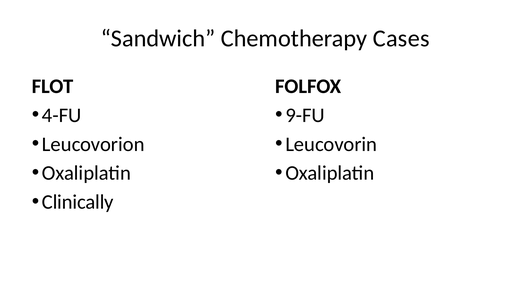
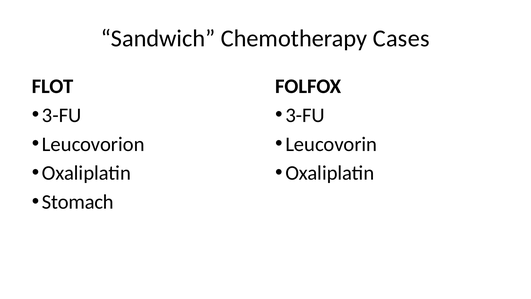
4-FU: 4-FU -> 3-FU (62, 115)
9-FU: 9-FU -> 3-FU (305, 115)
Clinically: Clinically -> Stomach (78, 202)
